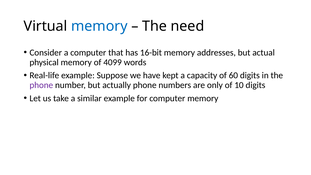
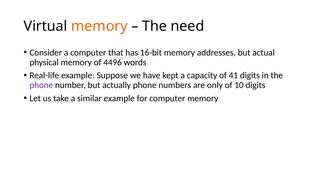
memory colour: blue -> orange (99, 26)
4099: 4099 -> 4496 (113, 62)
60: 60 -> 41 (233, 75)
